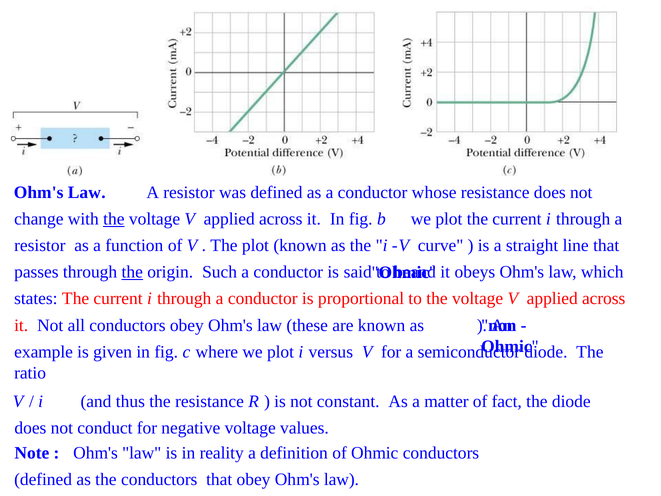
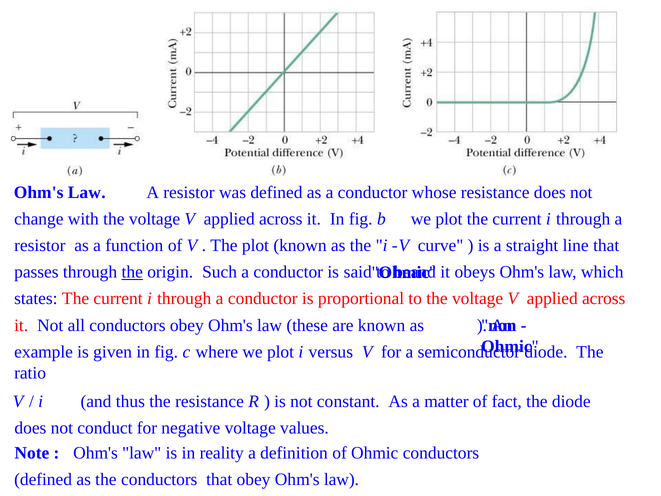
the underline: present -> none (114, 219)
